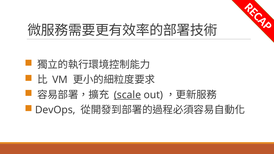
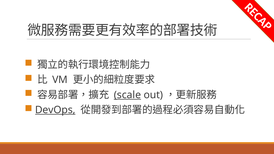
DevOps underline: none -> present (55, 110)
